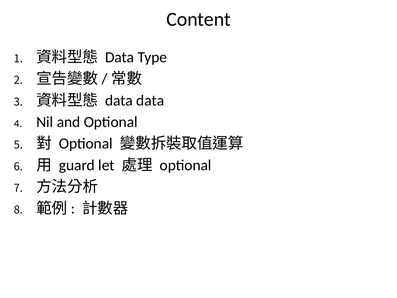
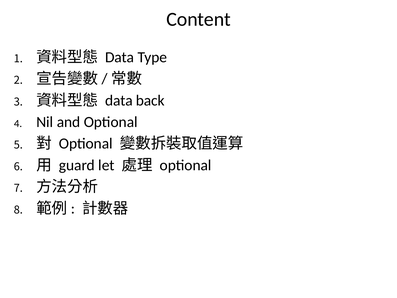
data data: data -> back (150, 100)
